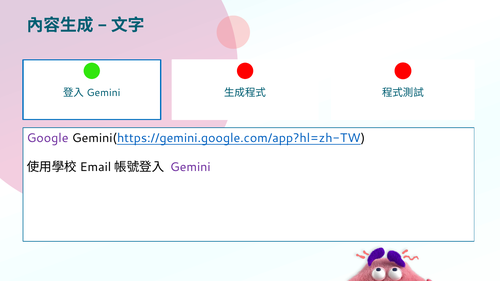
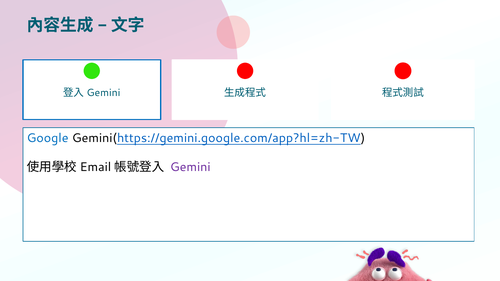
Google colour: purple -> blue (48, 138)
